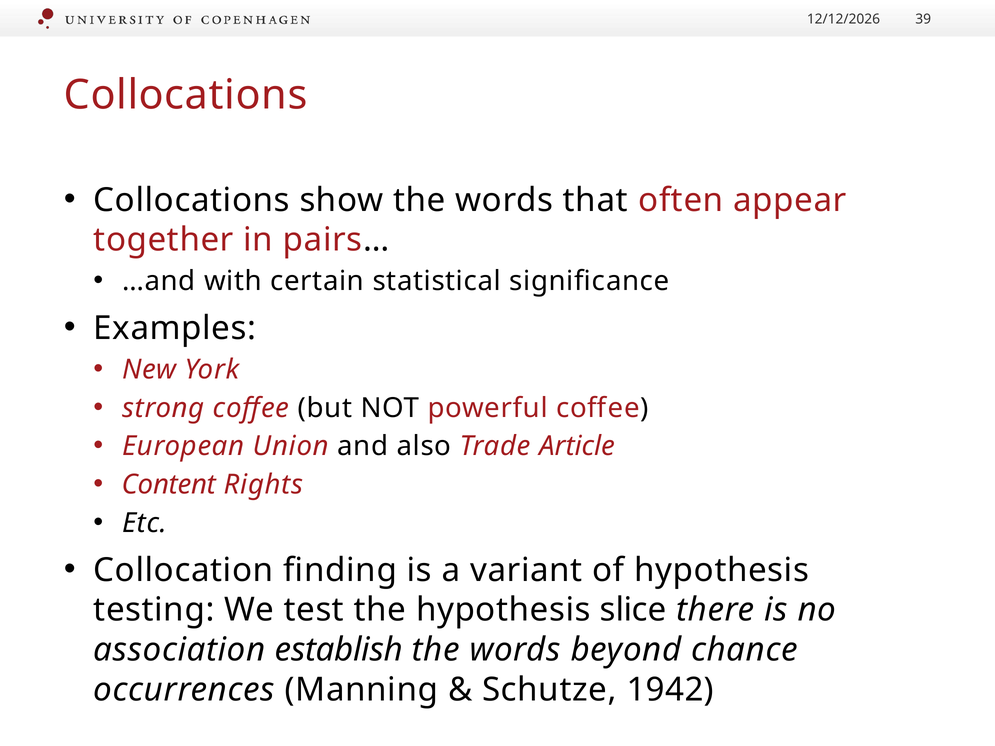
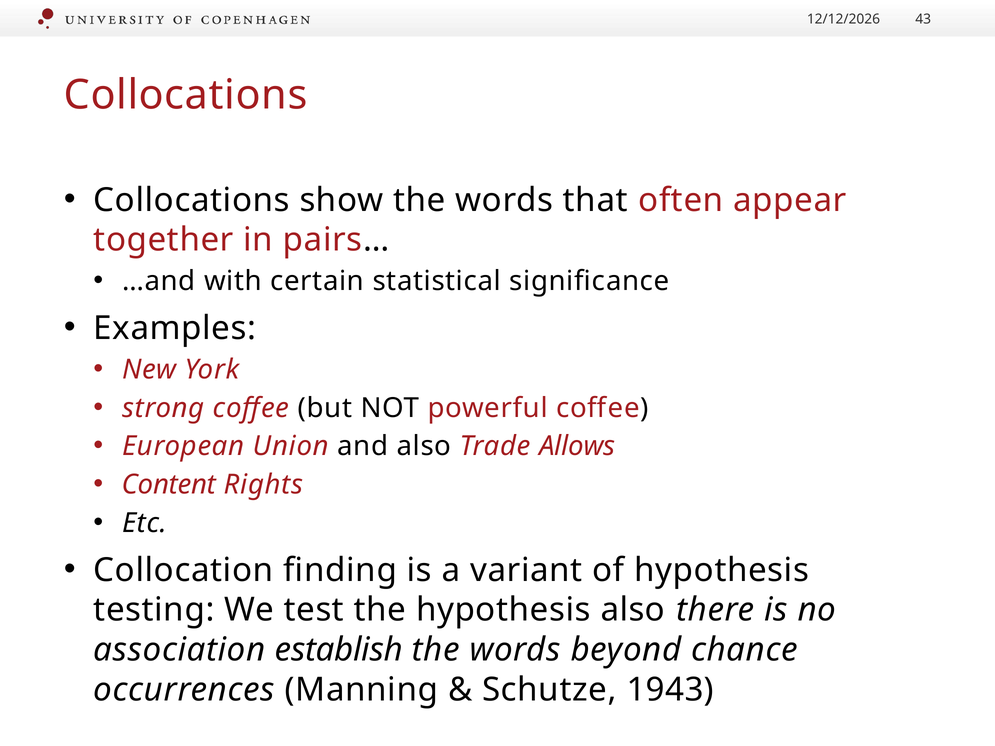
39: 39 -> 43 (923, 19)
Article: Article -> Allows (577, 446)
hypothesis slice: slice -> also (633, 610)
1942: 1942 -> 1943 (670, 690)
